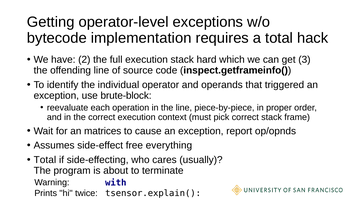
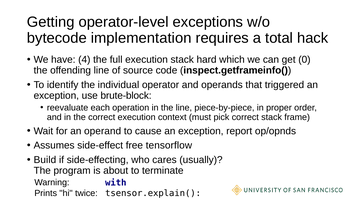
2: 2 -> 4 (84, 60)
3: 3 -> 0 (304, 60)
matrices: matrices -> operand (103, 131)
everything: everything -> tensorflow (169, 146)
Total: Total -> Build (45, 160)
